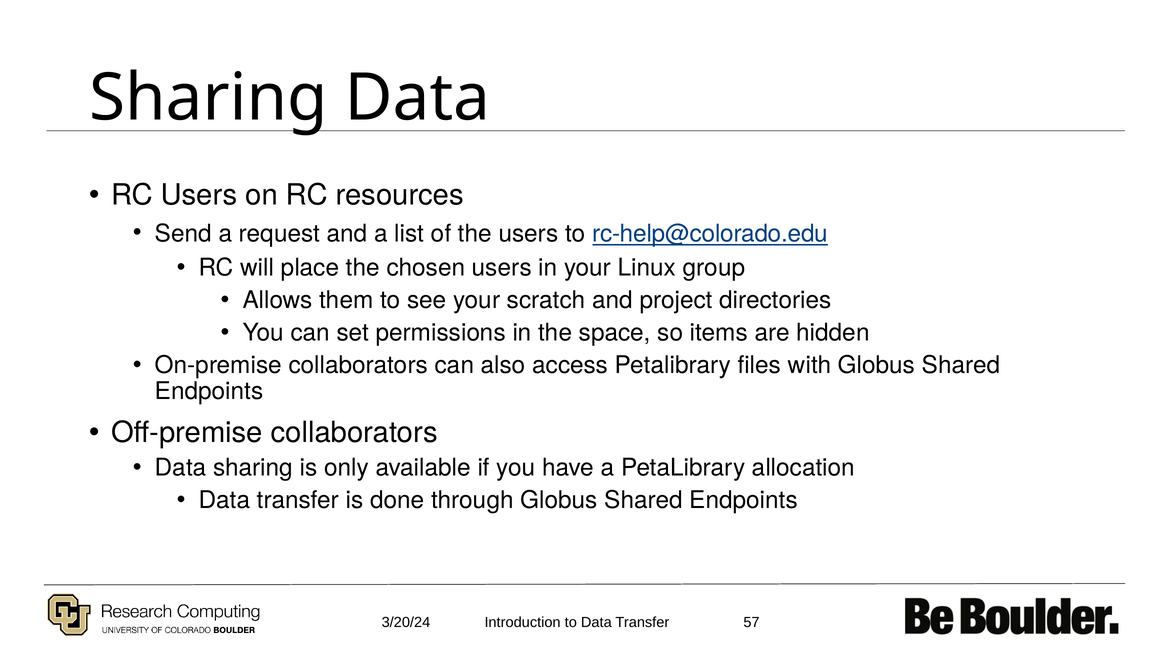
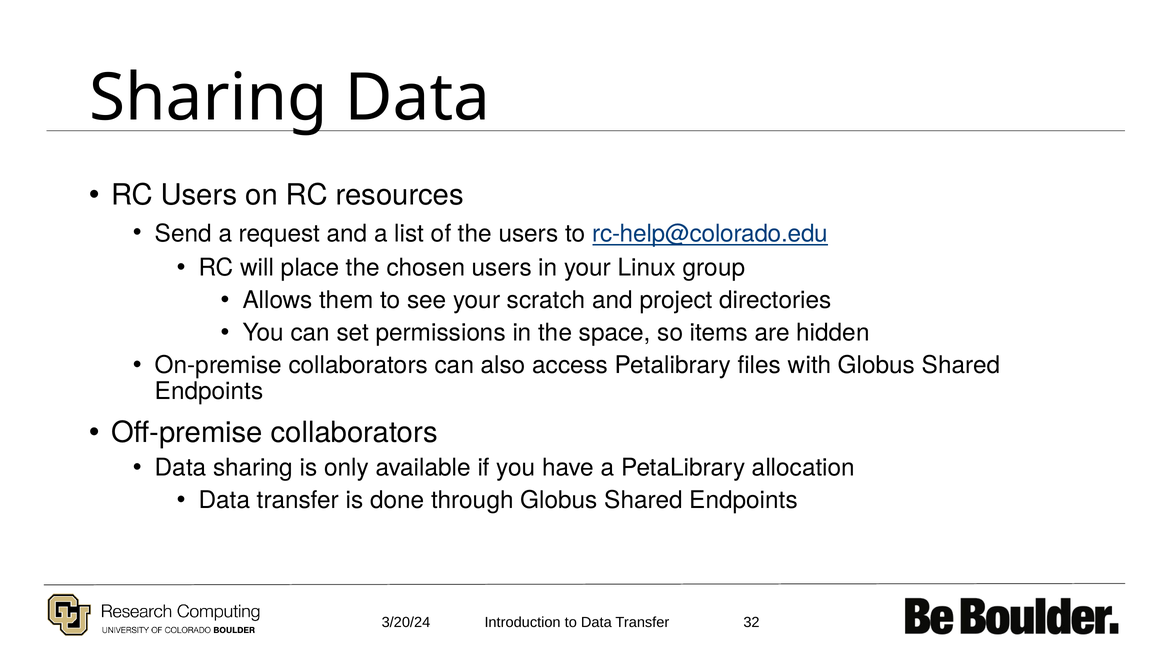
57: 57 -> 32 (751, 622)
